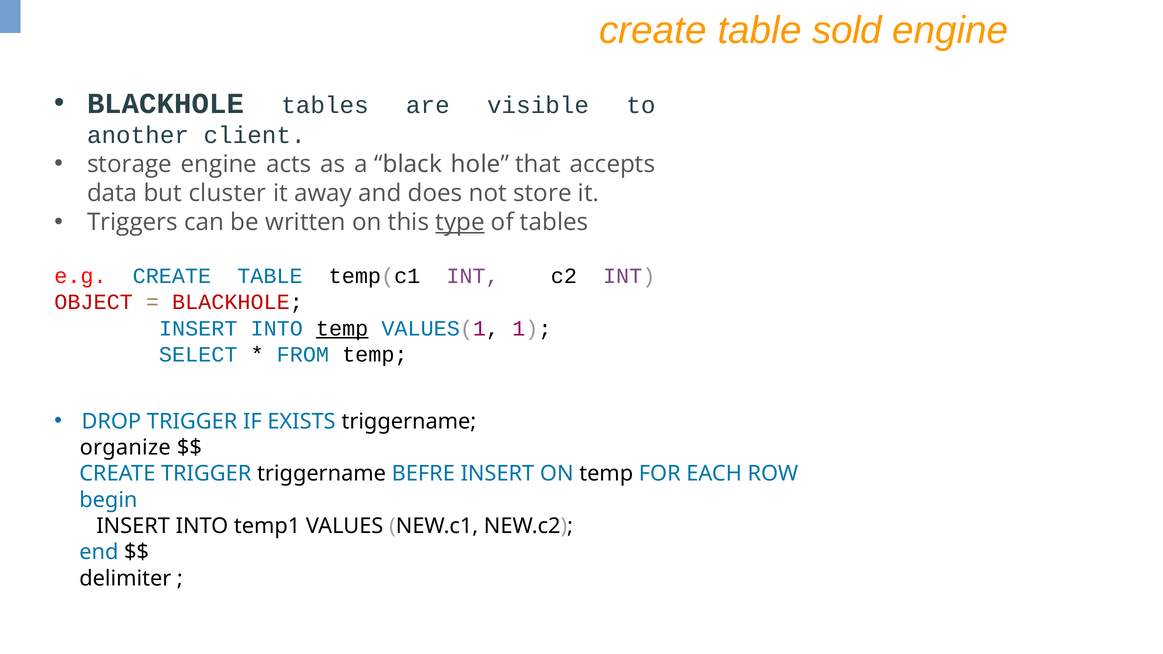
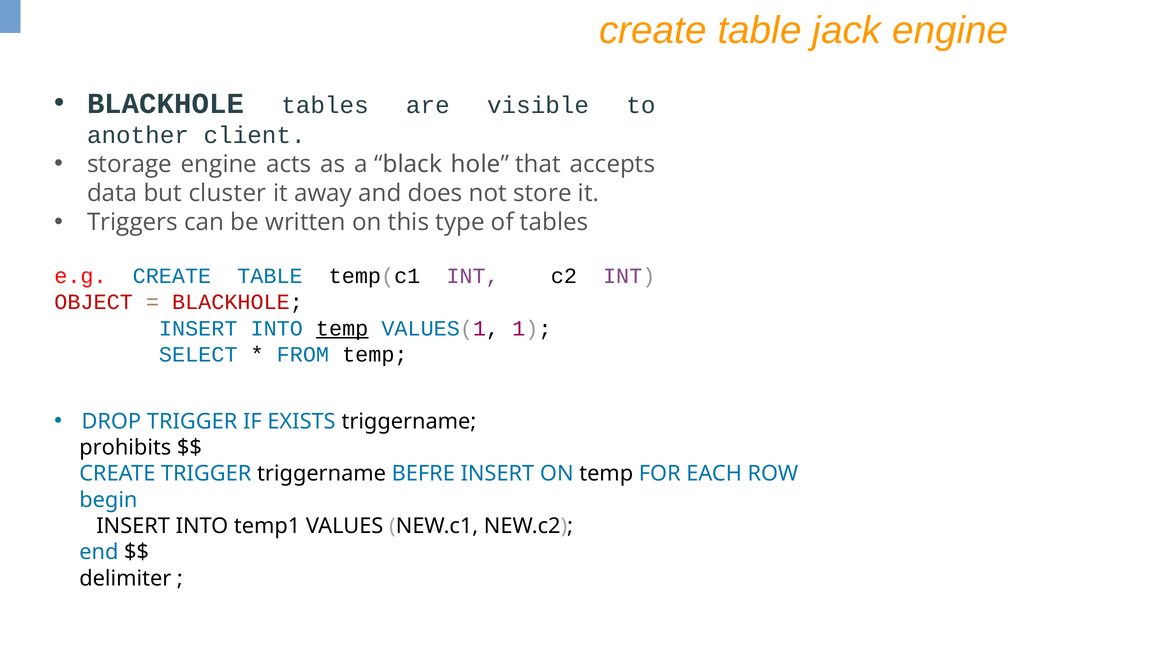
sold: sold -> jack (847, 30)
type underline: present -> none (460, 222)
organize: organize -> prohibits (125, 448)
